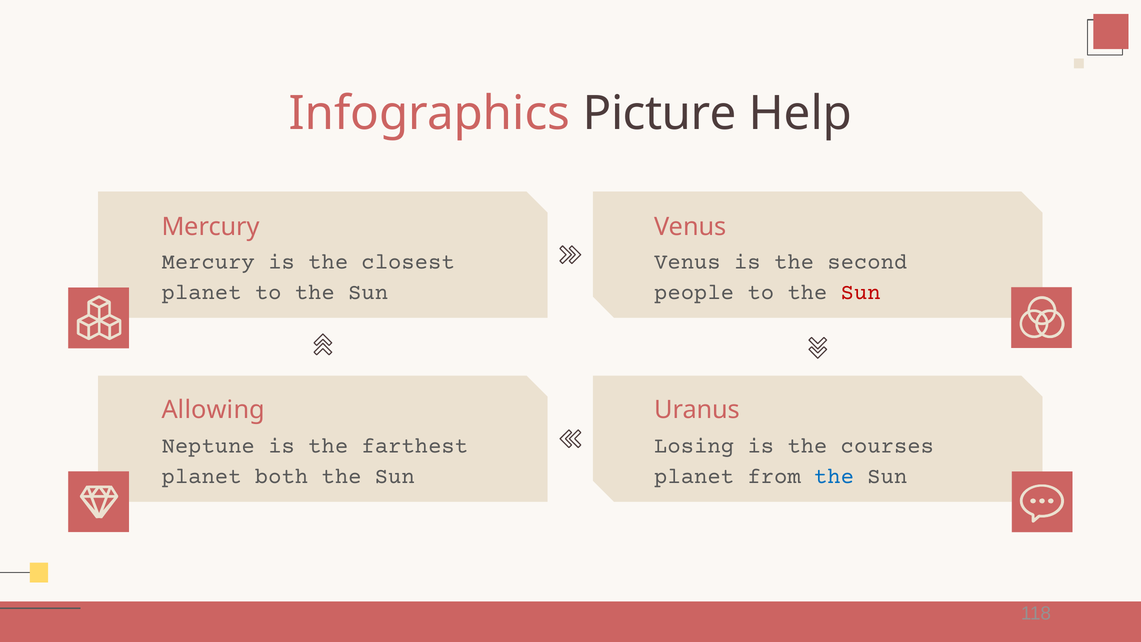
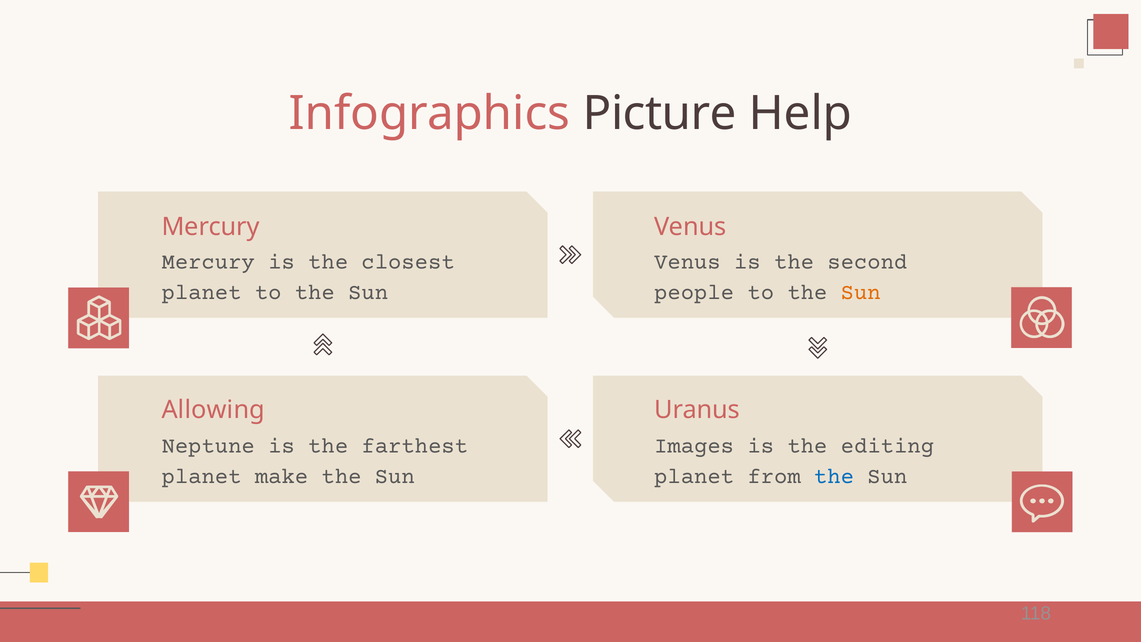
Sun colour: red -> orange (861, 292)
Losing: Losing -> Images (694, 445)
courses: courses -> editing (887, 445)
both: both -> make (282, 476)
